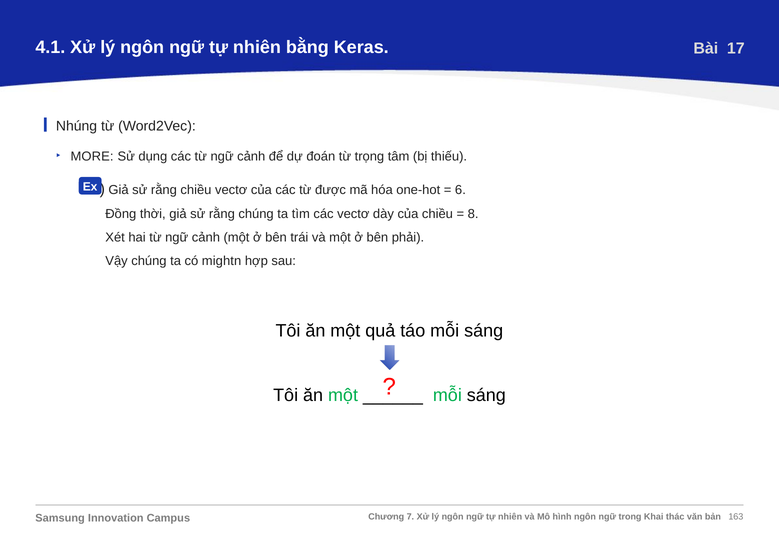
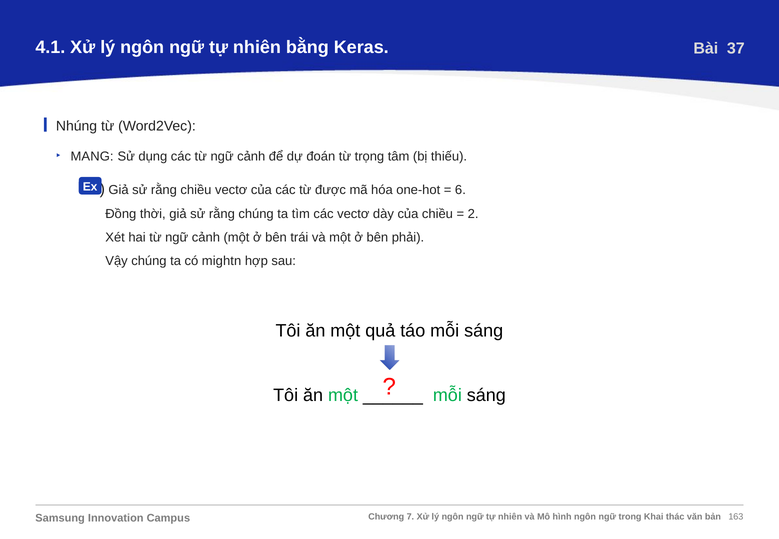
17: 17 -> 37 (736, 49)
MORE: MORE -> MANG (92, 157)
8: 8 -> 2 (473, 214)
